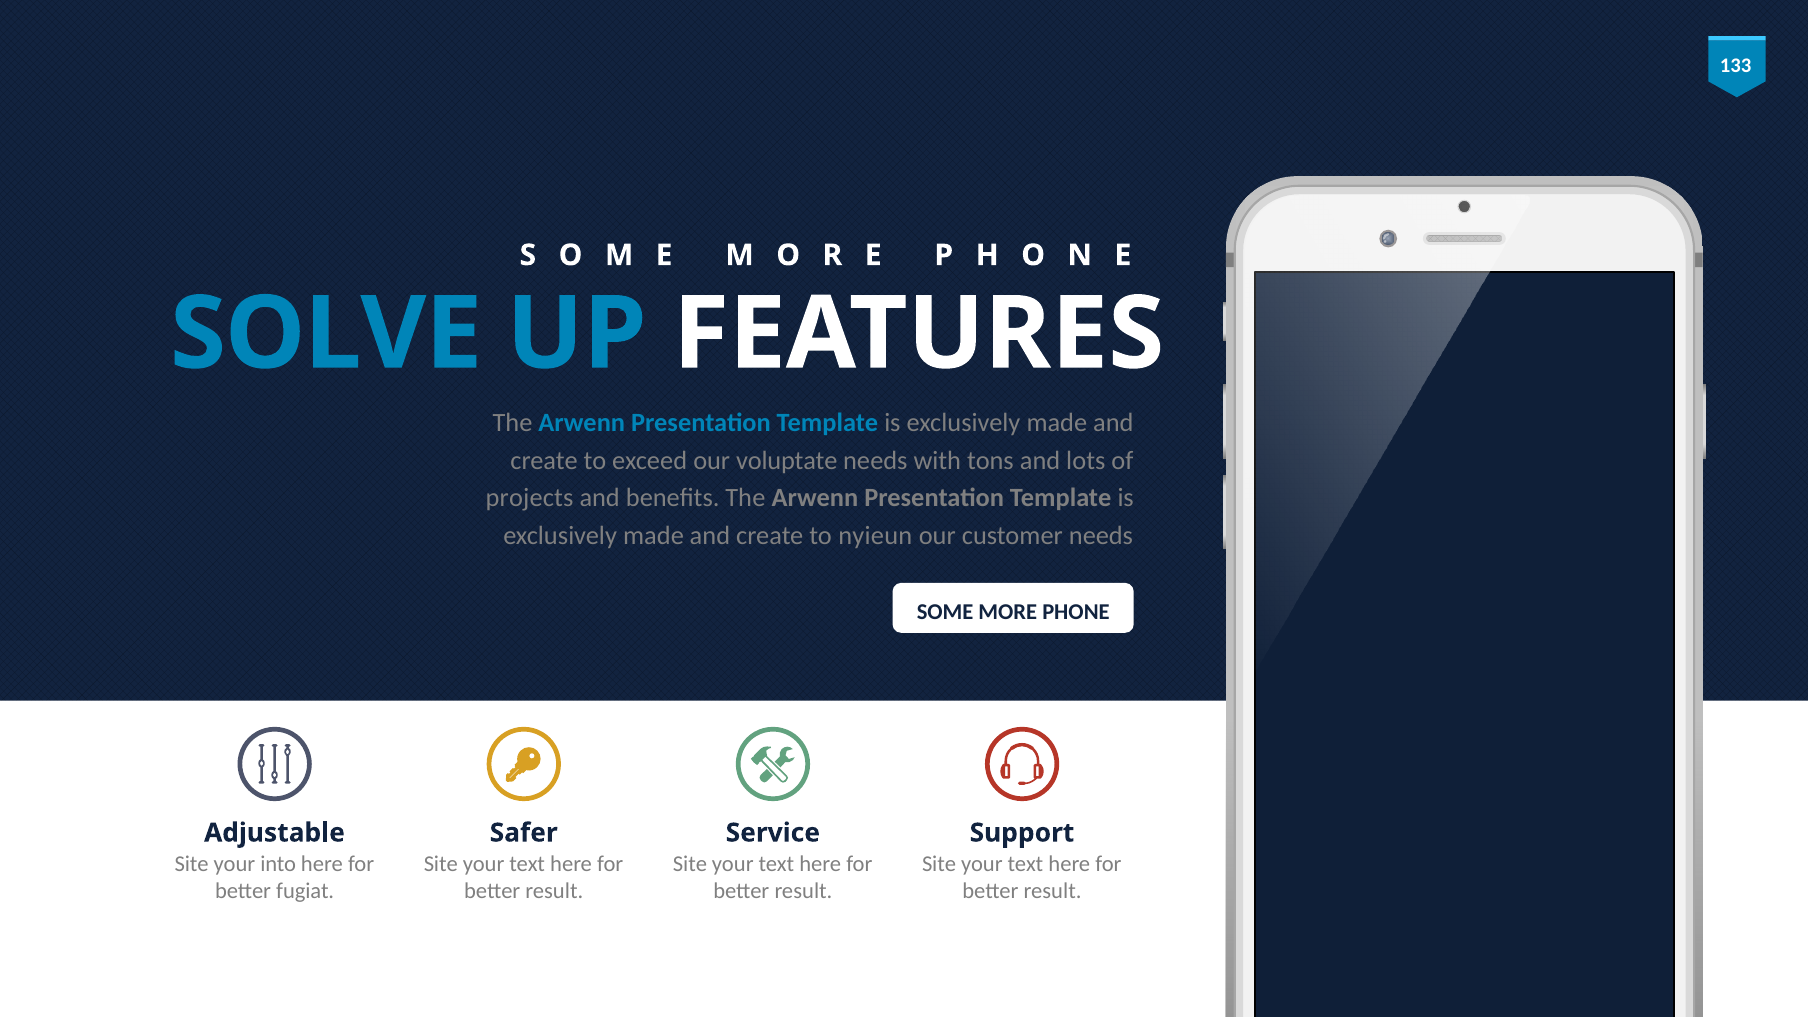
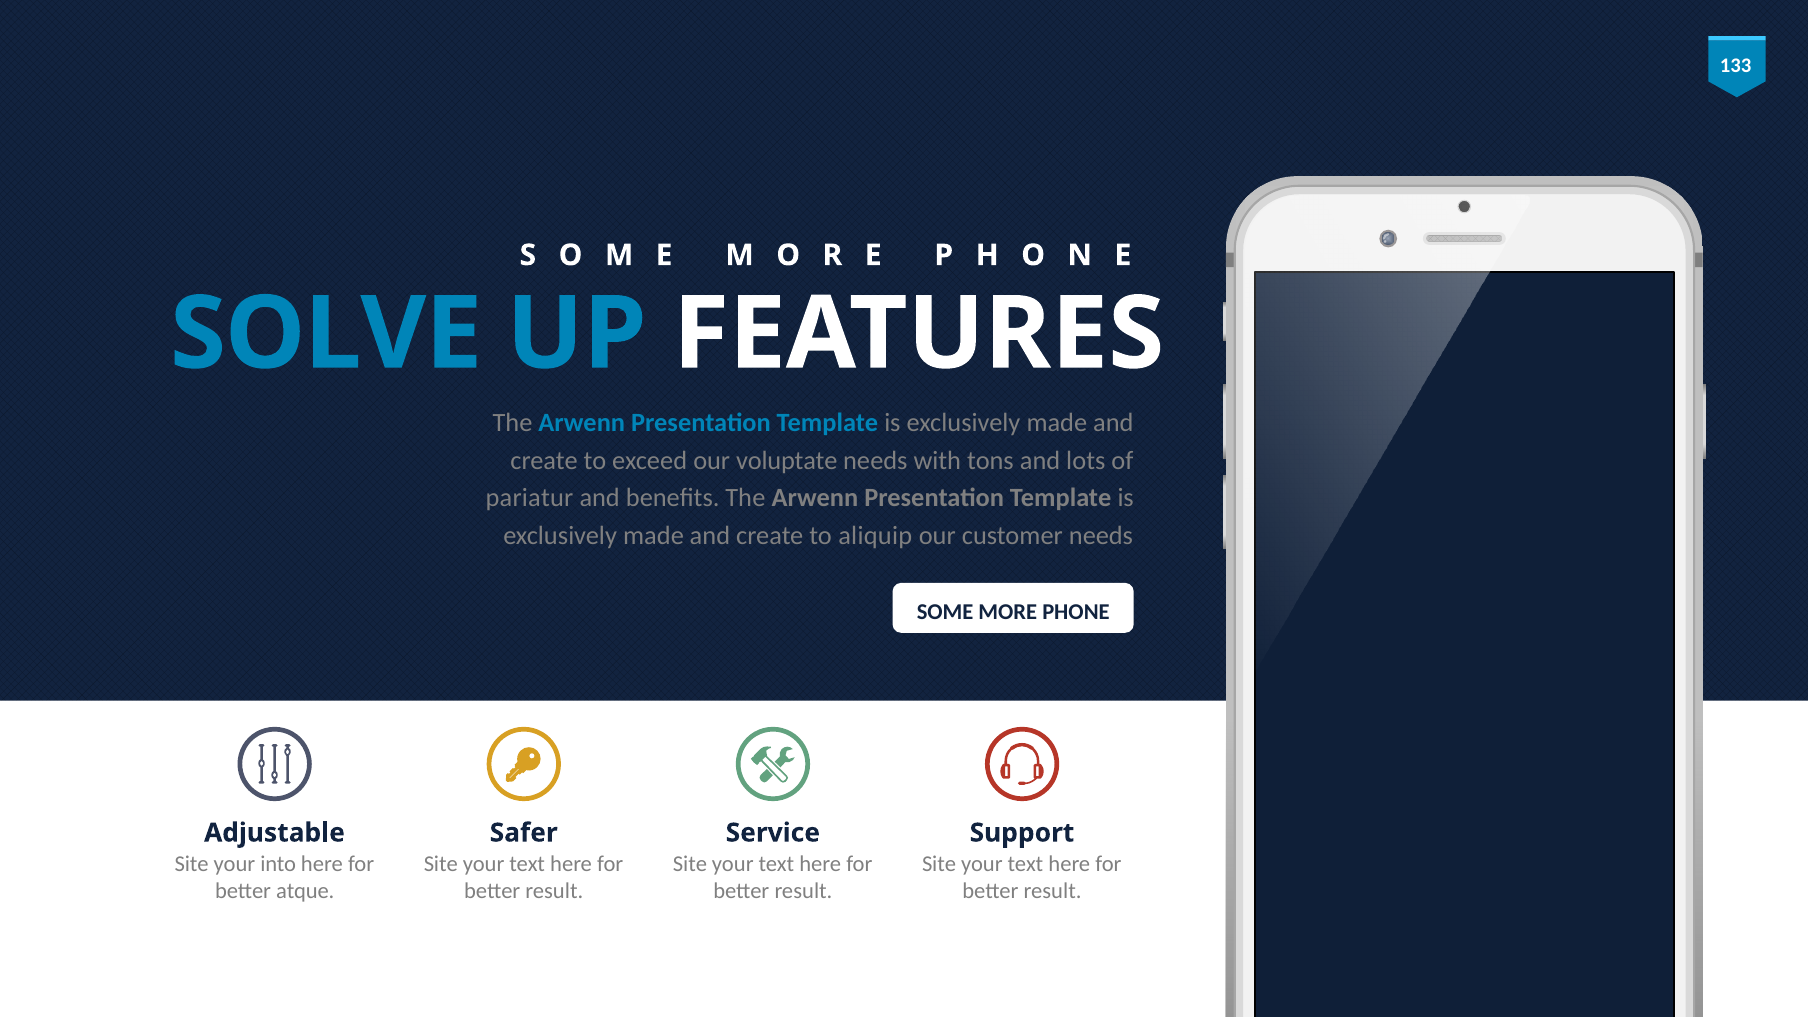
projects: projects -> pariatur (530, 498)
nyieun: nyieun -> aliquip (875, 536)
fugiat: fugiat -> atque (305, 891)
